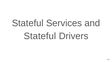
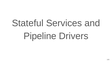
Stateful: Stateful -> Pipeline (40, 36)
